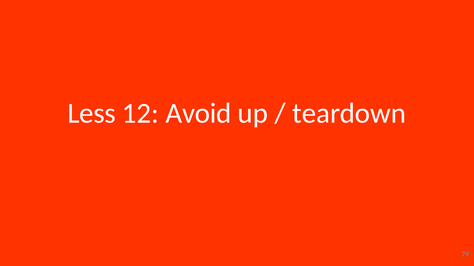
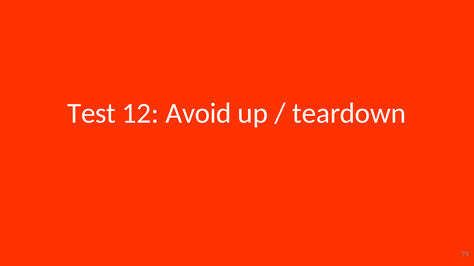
Less: Less -> Test (92, 113)
